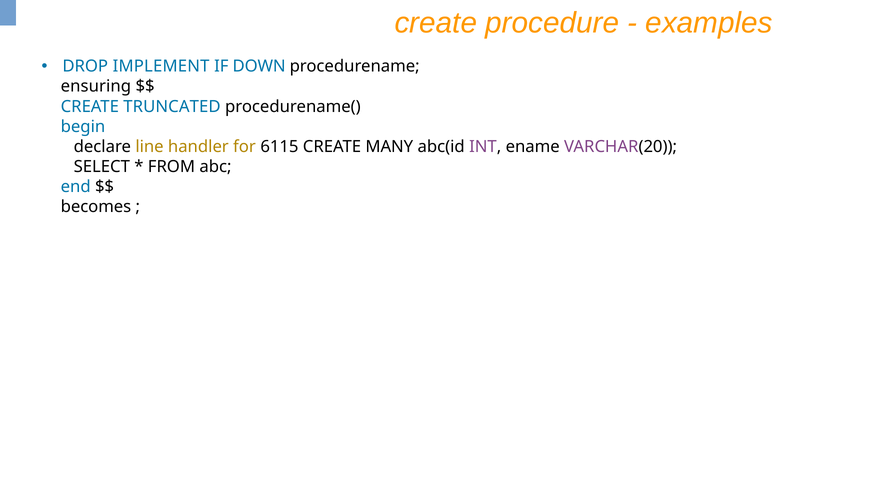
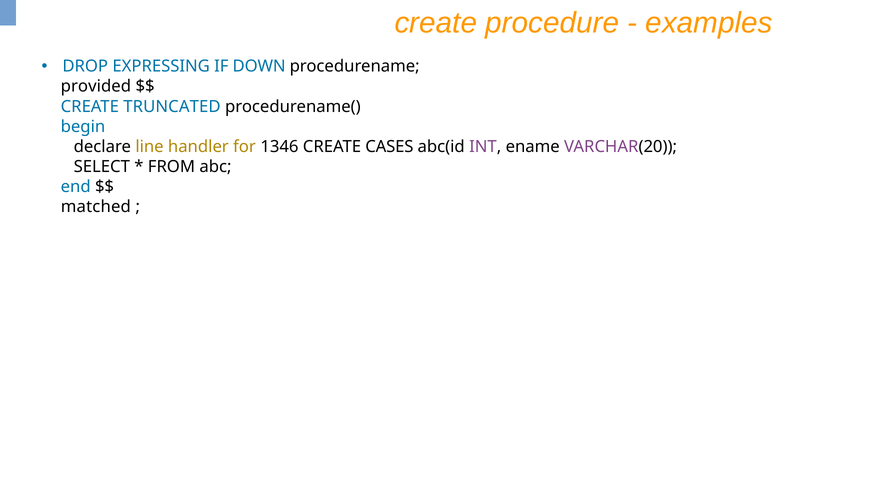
IMPLEMENT: IMPLEMENT -> EXPRESSING (161, 66)
ensuring: ensuring -> provided (96, 87)
6115: 6115 -> 1346 (279, 147)
MANY: MANY -> CASES (389, 147)
becomes: becomes -> matched (96, 207)
